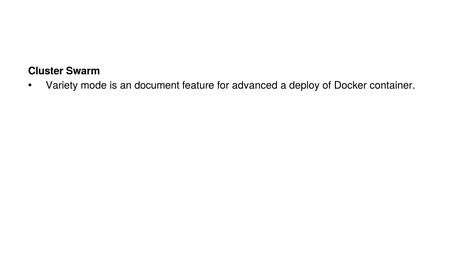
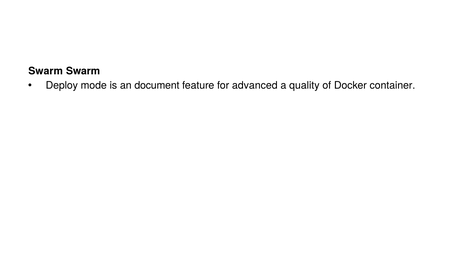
Cluster: Cluster -> Swarm (46, 71)
Variety: Variety -> Deploy (62, 85)
deploy: deploy -> quality (304, 85)
